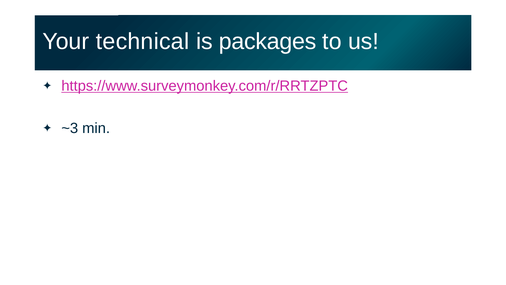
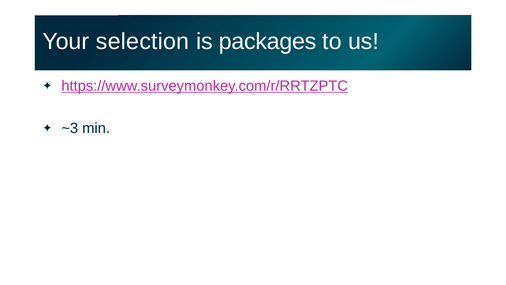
technical: technical -> selection (143, 42)
